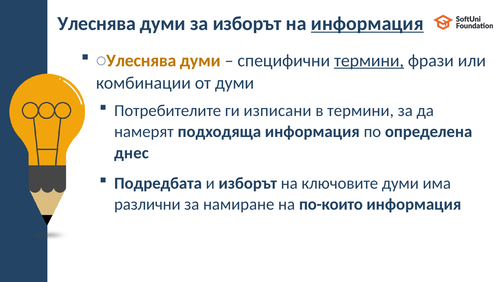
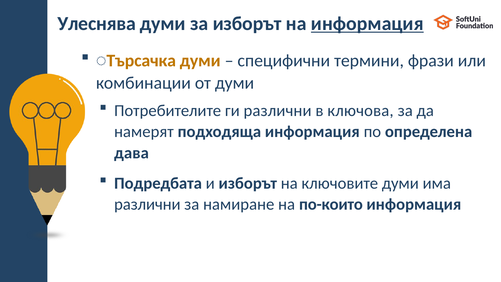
Улеснява: Улеснява -> Търсачка (141, 60)
термини underline: present -> none (369, 60)
ги изписани: изписани -> различни (278, 111)
в термини: термини -> ключова (361, 111)
днес: днес -> дава (131, 153)
